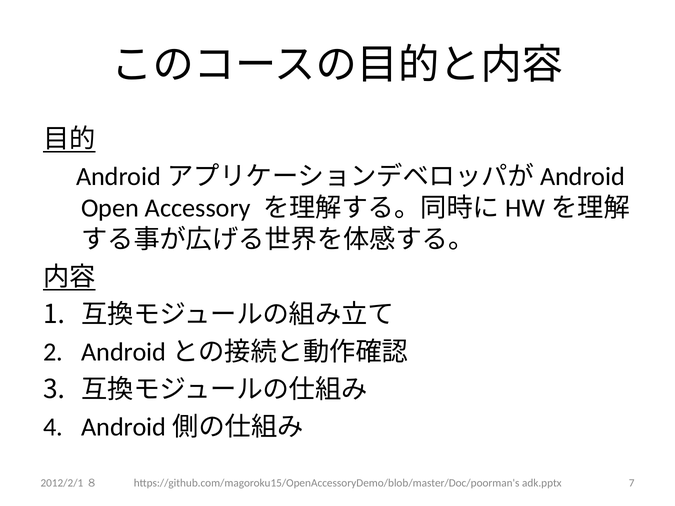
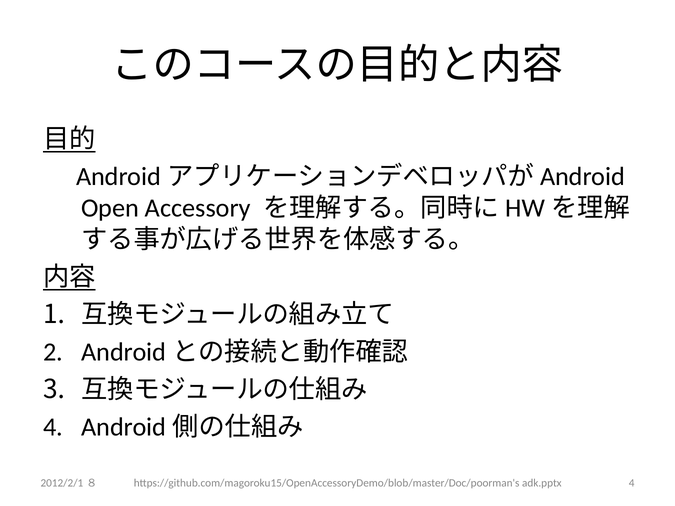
2012/2/1８ 7: 7 -> 4 (632, 483)
